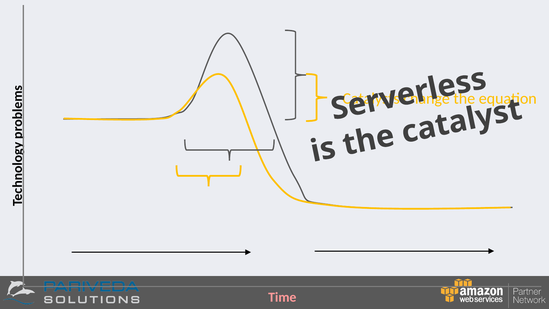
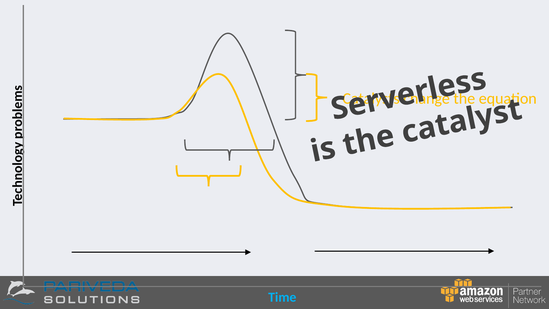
Time colour: pink -> light blue (282, 297)
